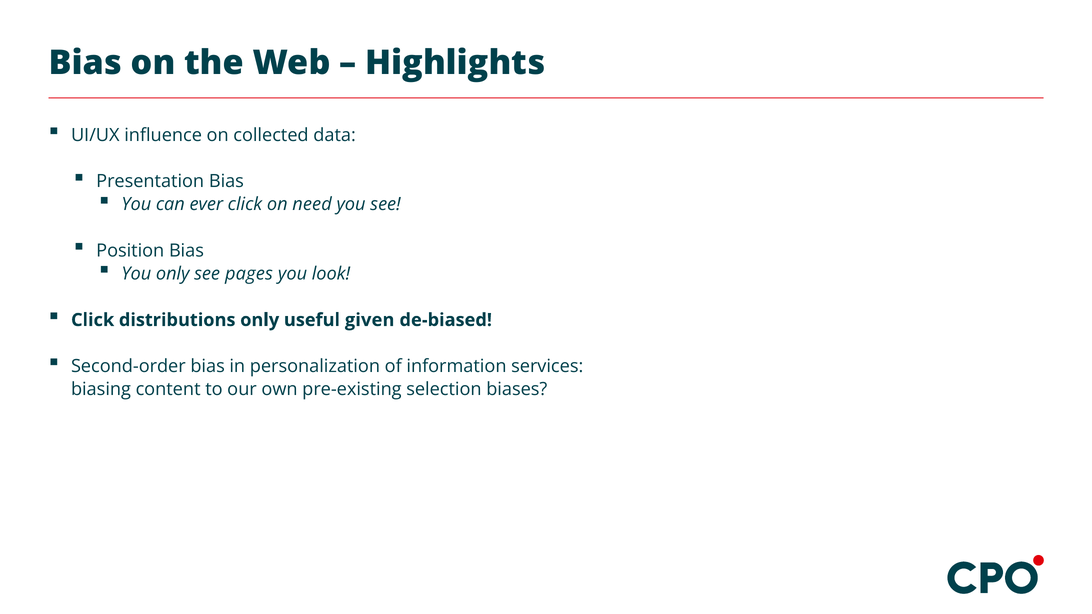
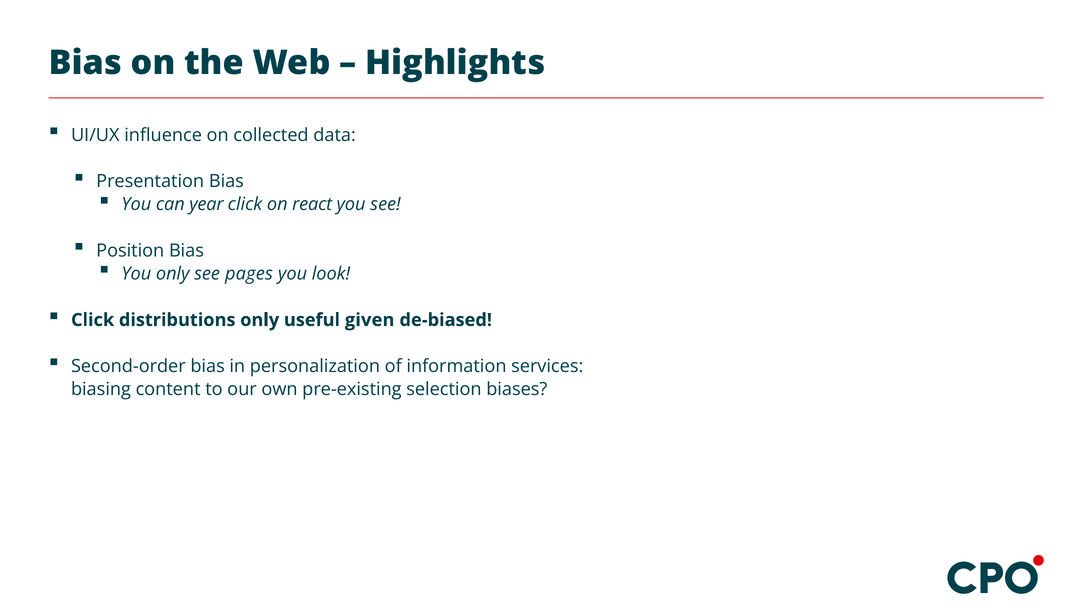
ever: ever -> year (206, 205)
need: need -> react (312, 205)
